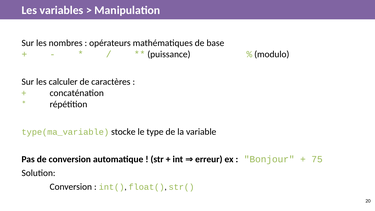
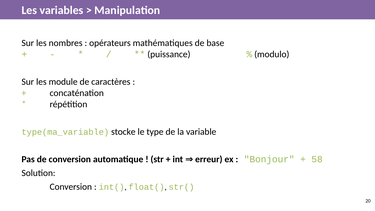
calculer: calculer -> module (63, 82)
75: 75 -> 58 (317, 159)
